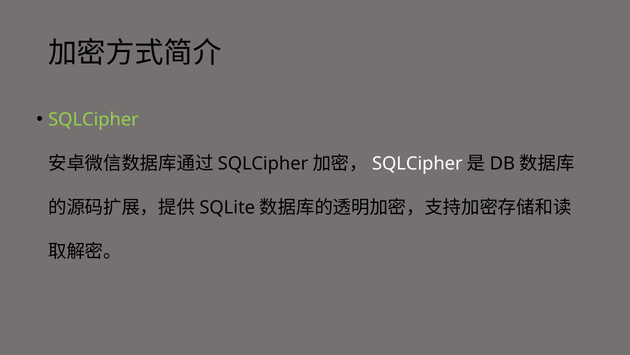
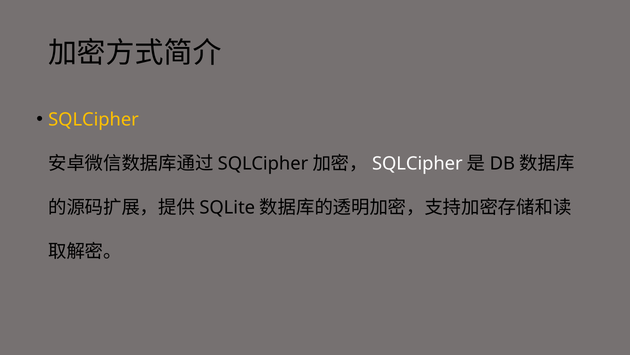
SQLCipher colour: light green -> yellow (94, 119)
